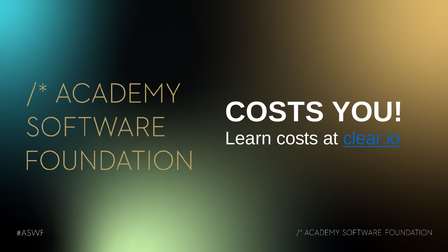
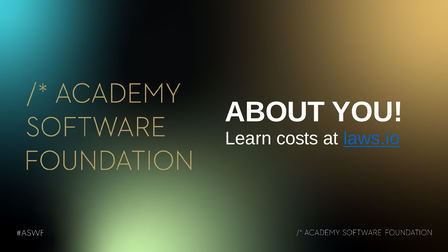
COSTS: COSTS -> ABOUT (275, 112)
clear.io: clear.io -> laws.io (372, 139)
